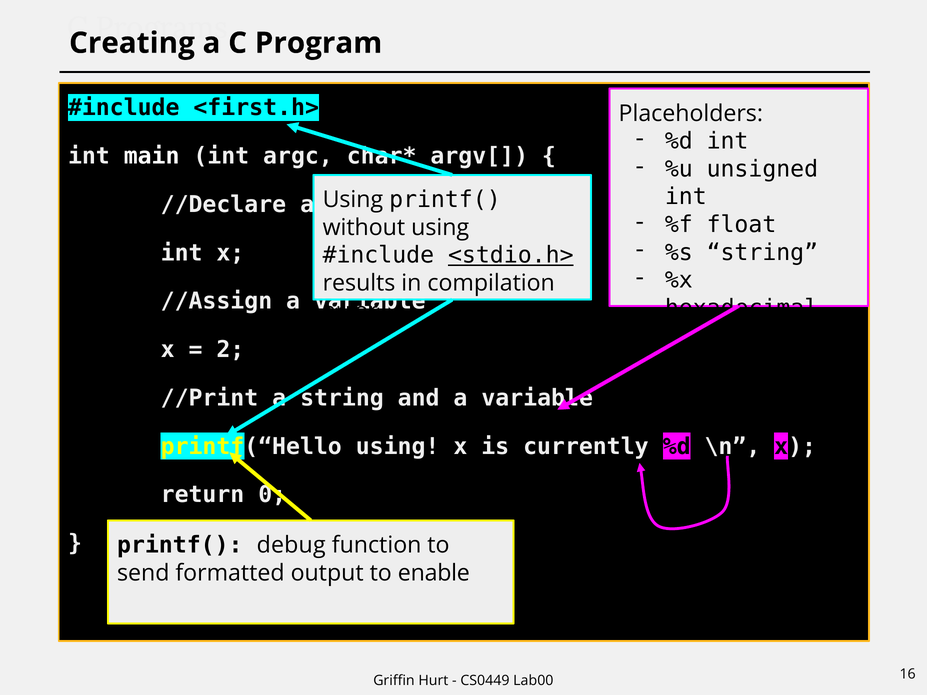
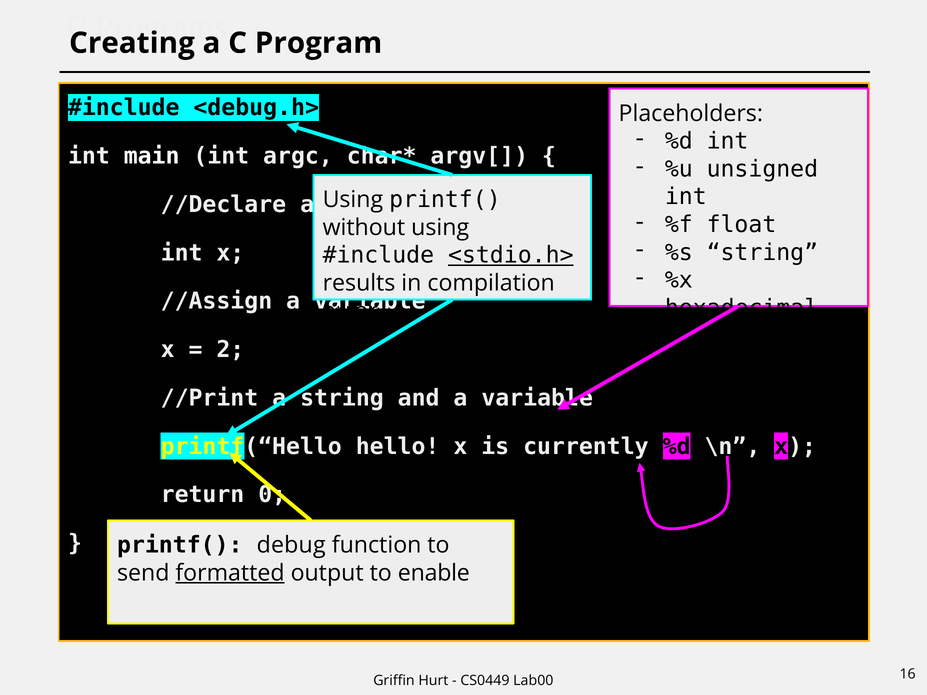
<first.h>: <first.h> -> <debug.h> (256, 108)
using: using -> hello (398, 447)
formatted underline: none -> present (230, 573)
